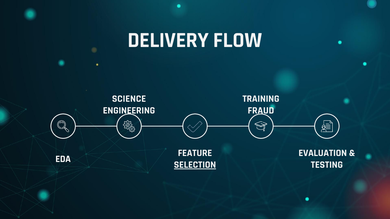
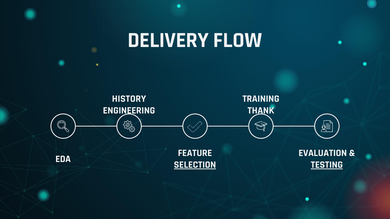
SCIENCE: SCIENCE -> HISTORY (129, 99)
FRAUD: FRAUD -> THANK (261, 111)
TESTING underline: none -> present (327, 165)
